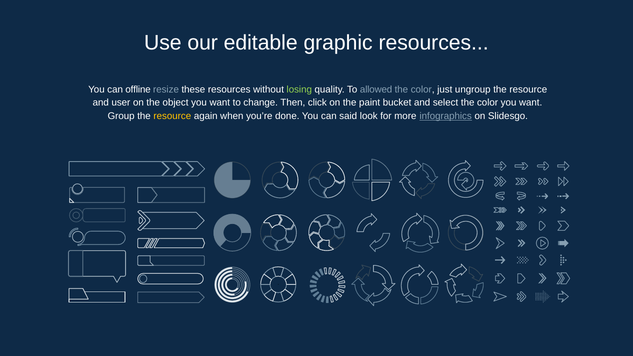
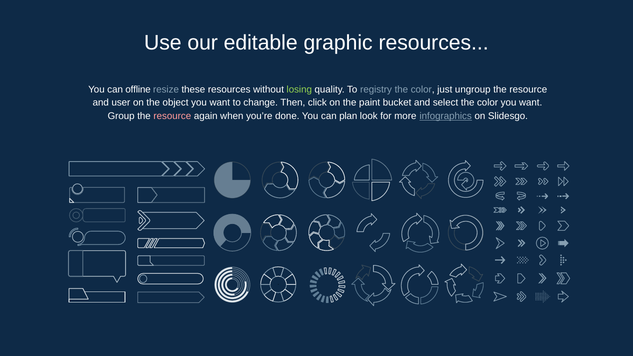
allowed: allowed -> registry (376, 89)
resource colour: yellow -> pink (172, 116)
said: said -> plan (348, 116)
